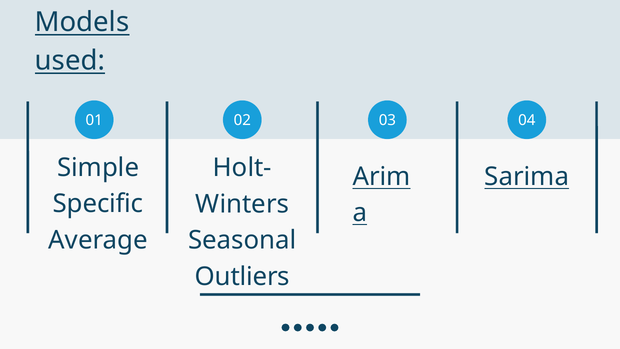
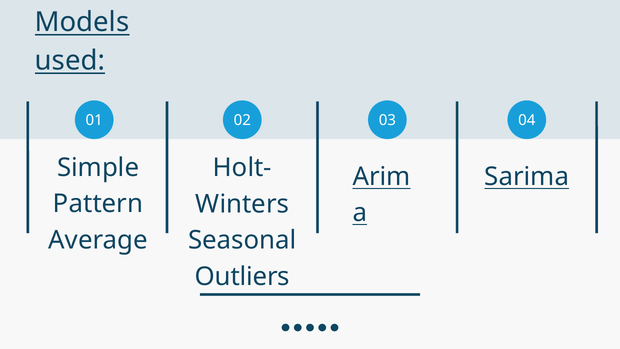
Specific: Specific -> Pattern (98, 204)
